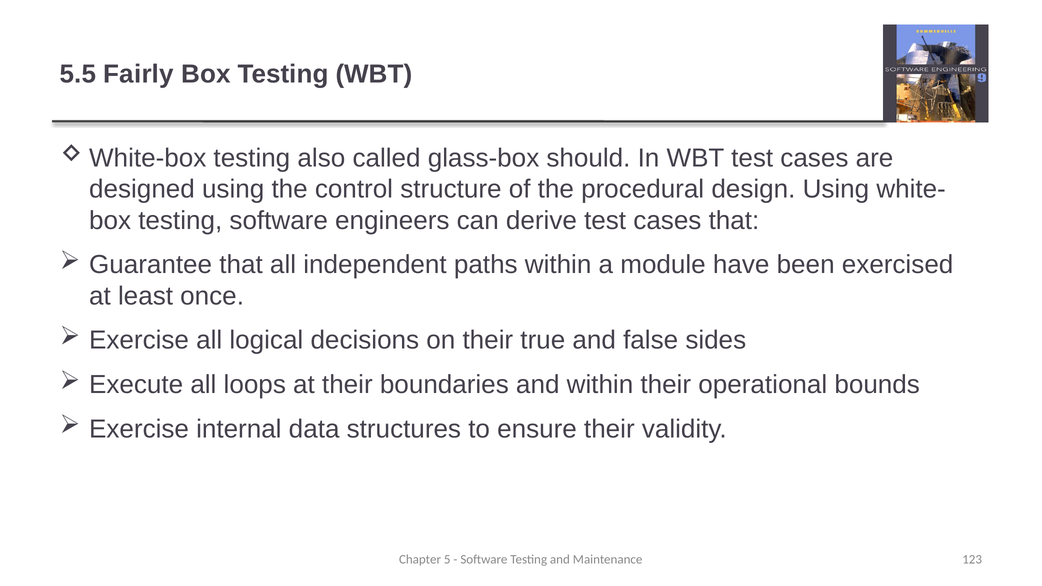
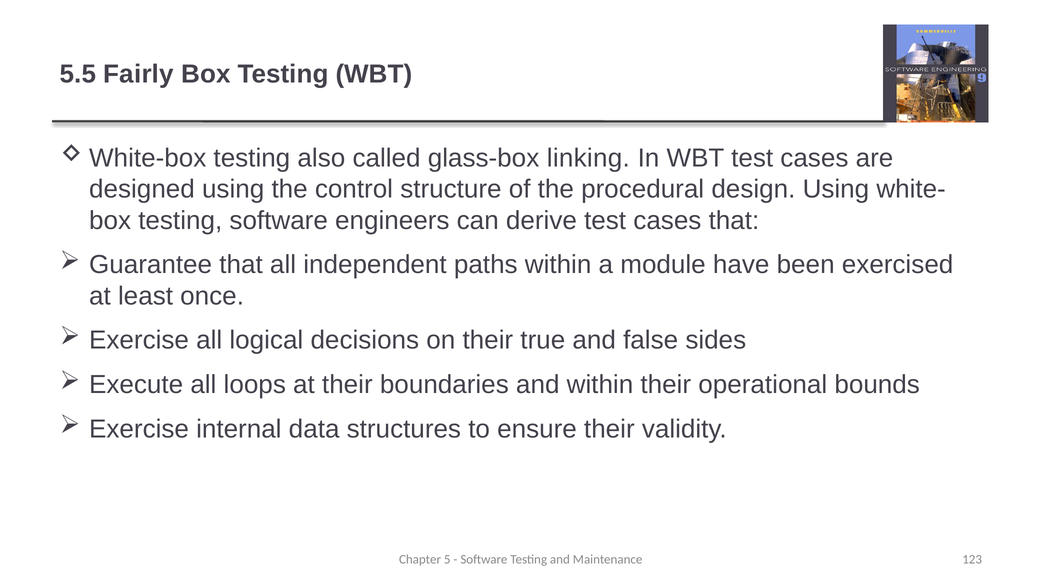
should: should -> linking (588, 158)
